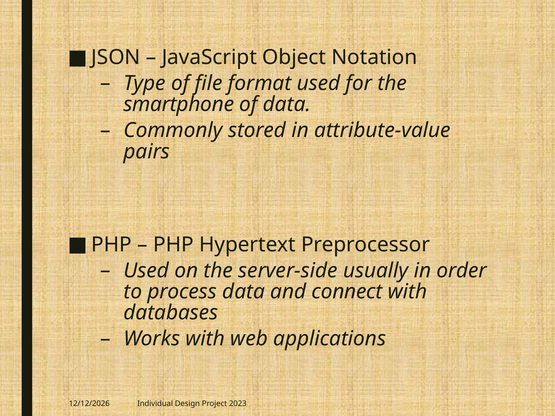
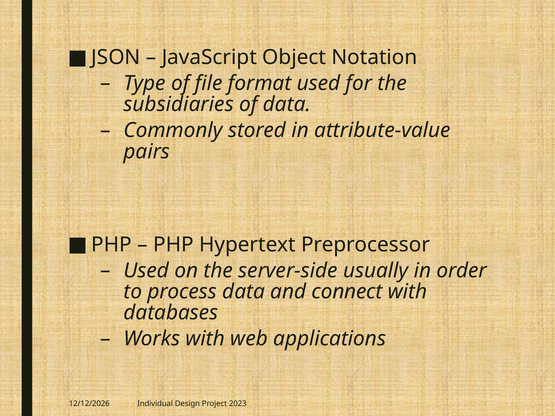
smartphone: smartphone -> subsidiaries (179, 104)
